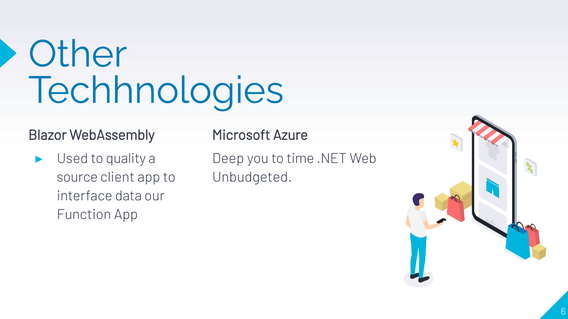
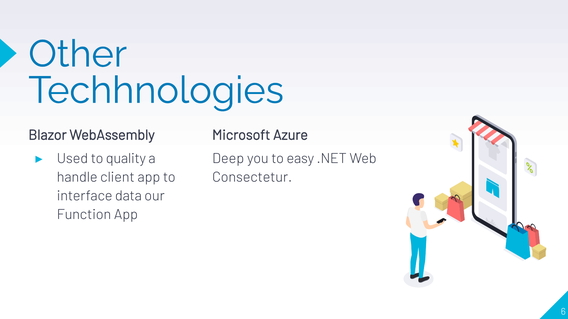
time: time -> easy (300, 159)
source: source -> handle (77, 177)
Unbudgeted: Unbudgeted -> Consectetur (252, 177)
